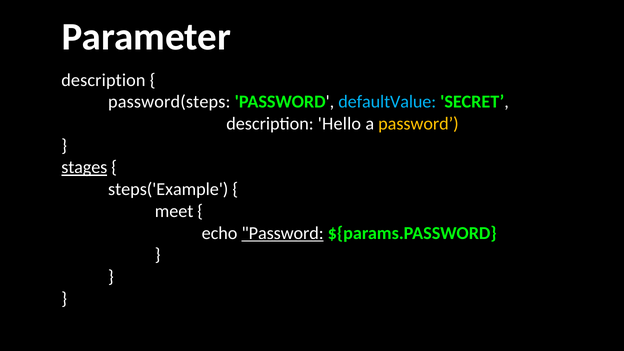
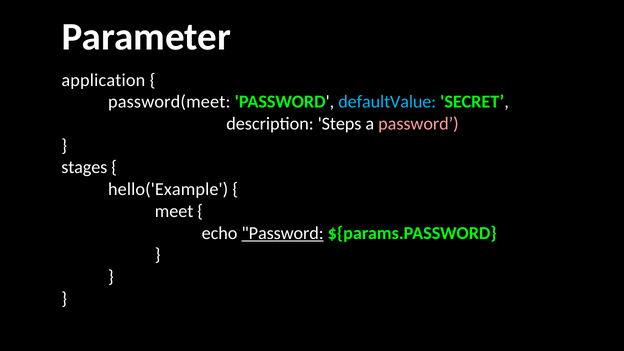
description: description -> application (103, 80)
password(steps: password(steps -> password(meet (169, 102)
Hello: Hello -> Steps (340, 124)
password colour: yellow -> pink (418, 124)
stages underline: present -> none (84, 167)
steps('Example: steps('Example -> hello('Example (168, 189)
